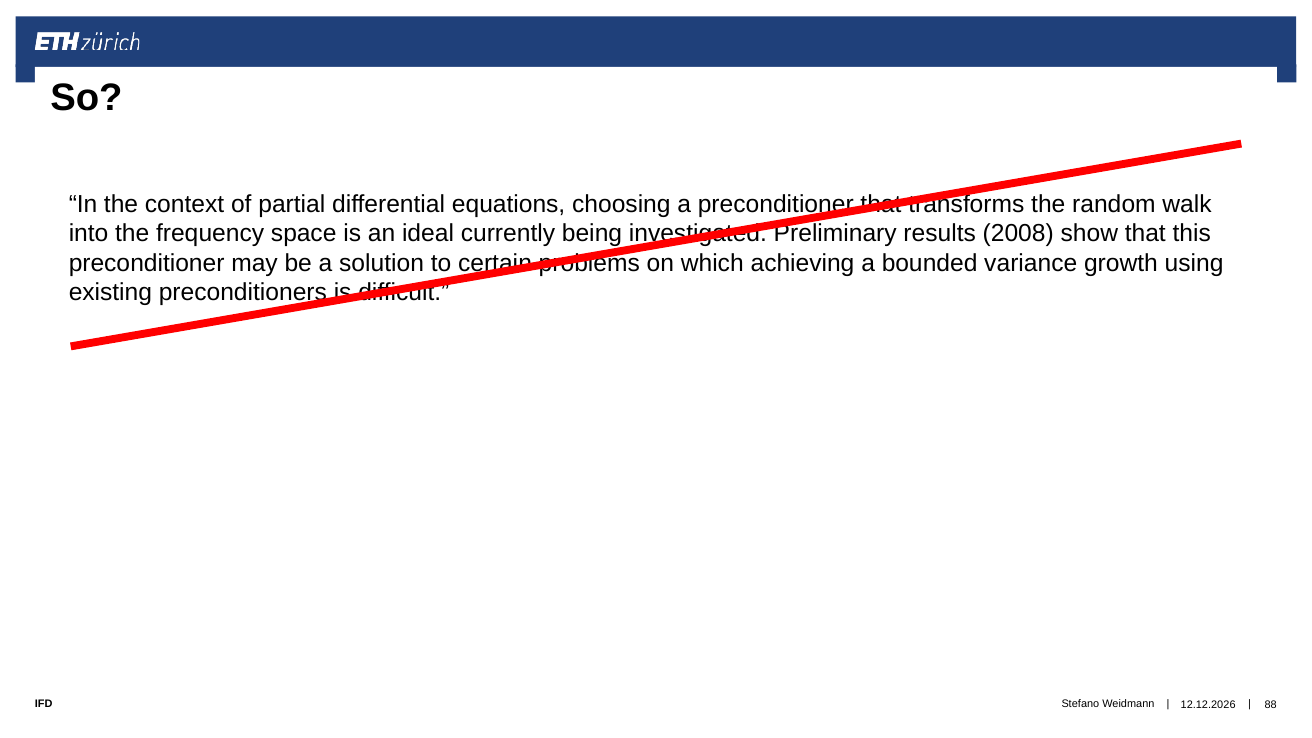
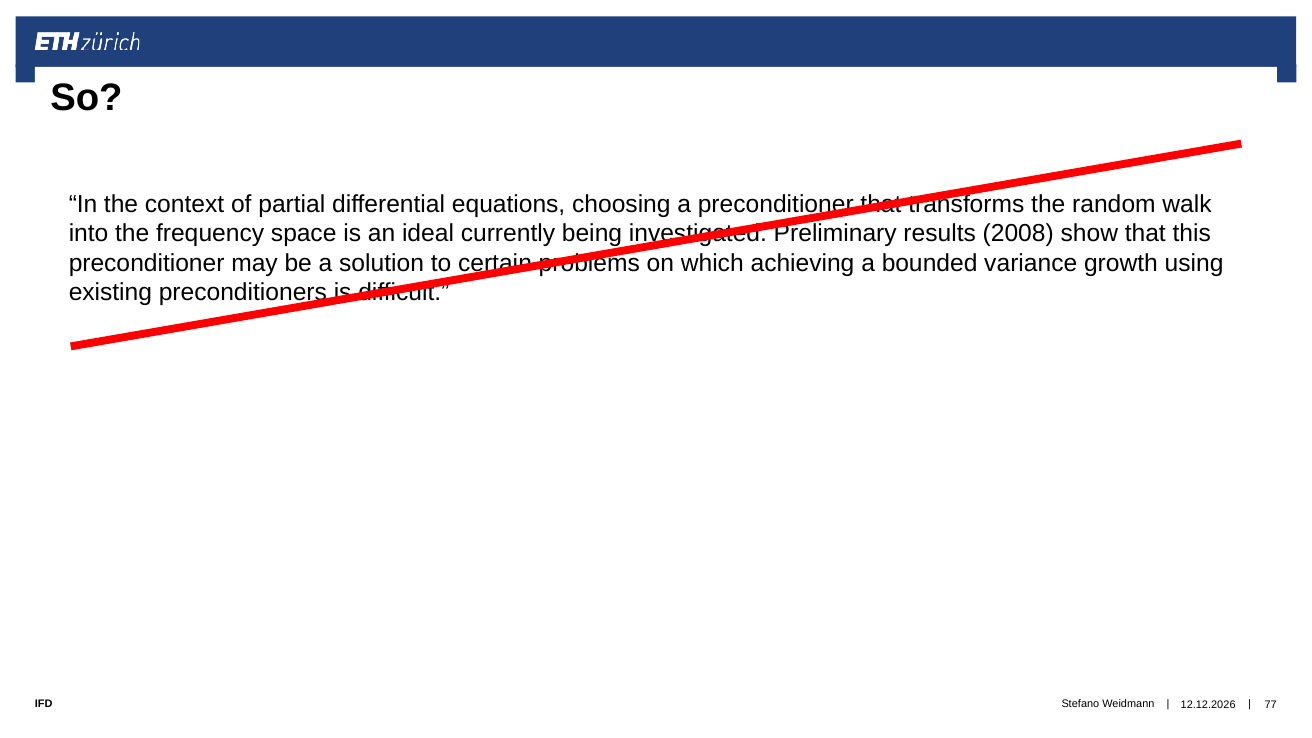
88: 88 -> 77 (1271, 705)
